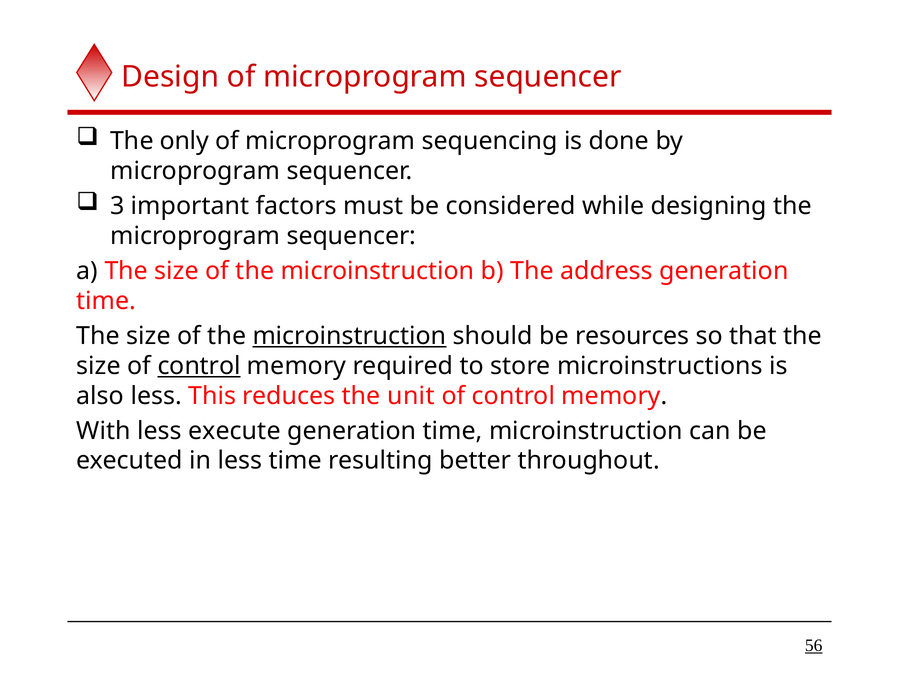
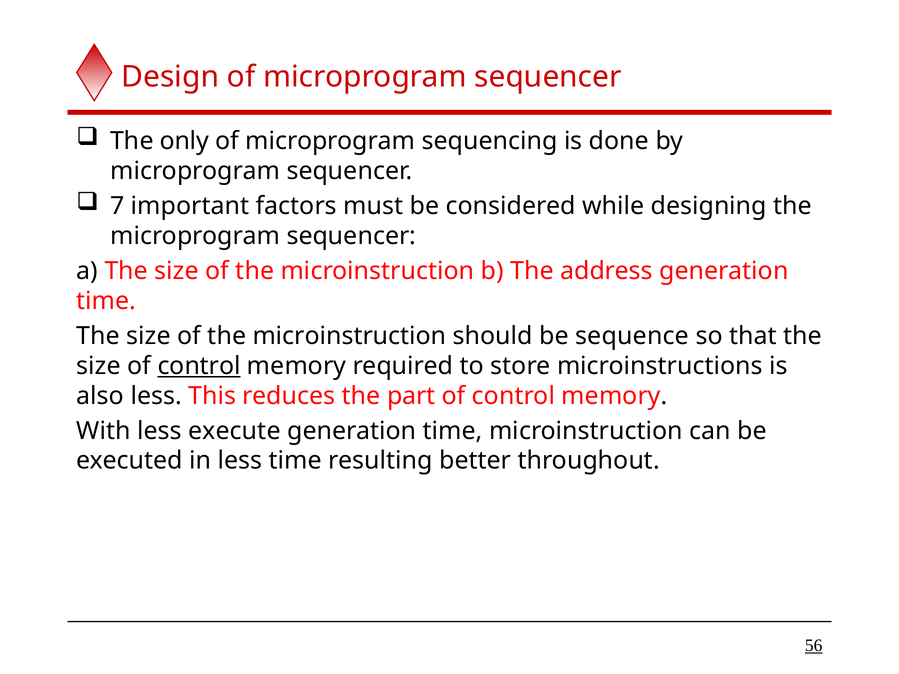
3: 3 -> 7 (117, 206)
microinstruction underline: present -> none (349, 336)
resources: resources -> sequence (632, 336)
unit: unit -> part (411, 396)
